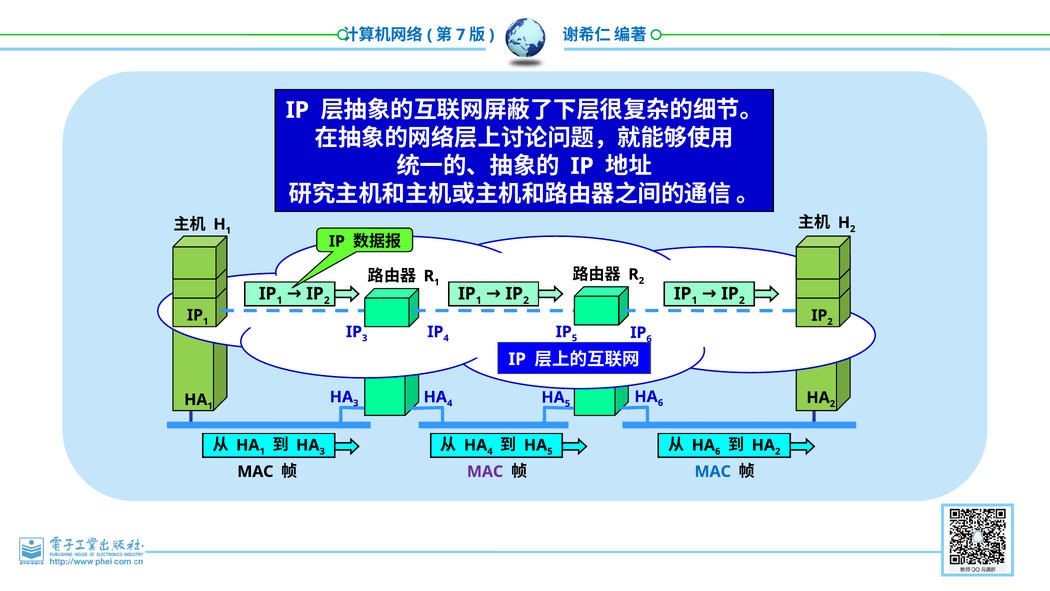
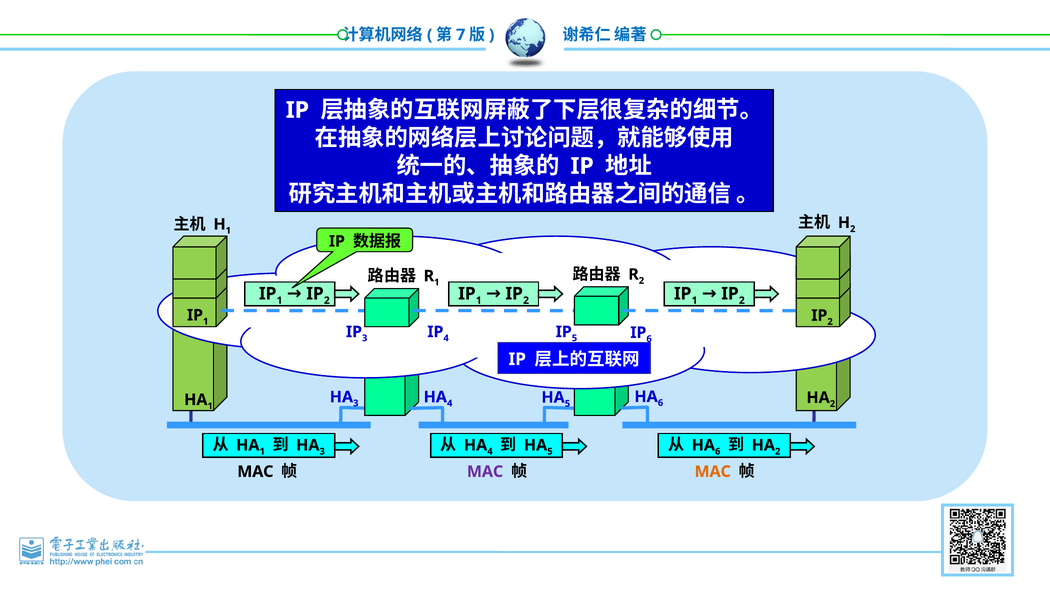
MAC colour: blue -> orange (713, 471)
